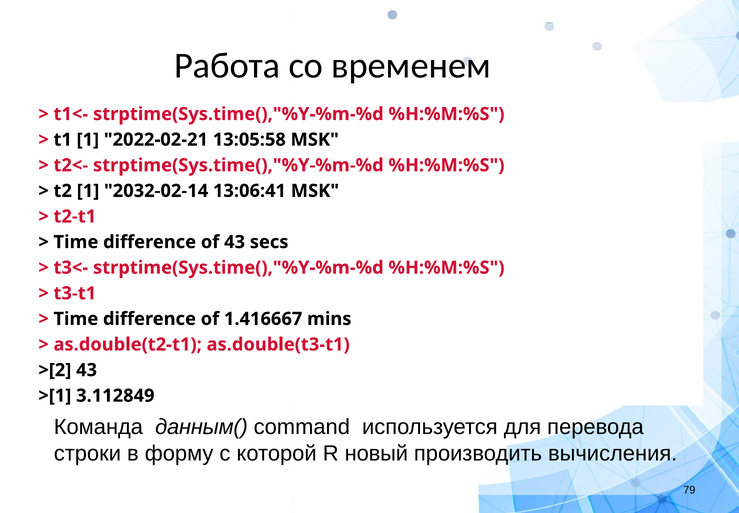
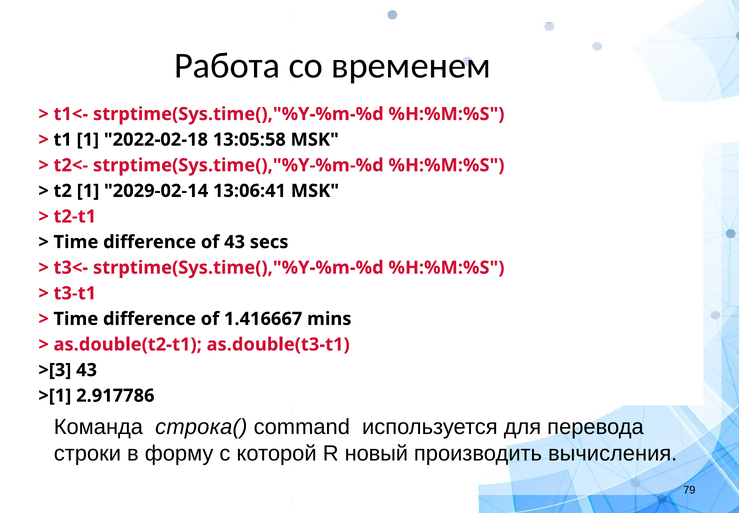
2022-02-21: 2022-02-21 -> 2022-02-18 (156, 139)
2032-02-14: 2032-02-14 -> 2029-02-14 (156, 191)
>[2: >[2 -> >[3 (55, 370)
3.112849: 3.112849 -> 2.917786 (115, 395)
данным(: данным( -> строка( (201, 426)
